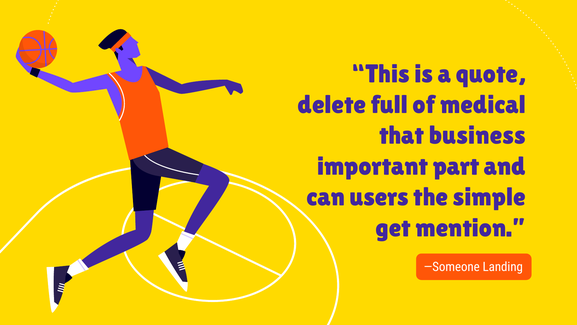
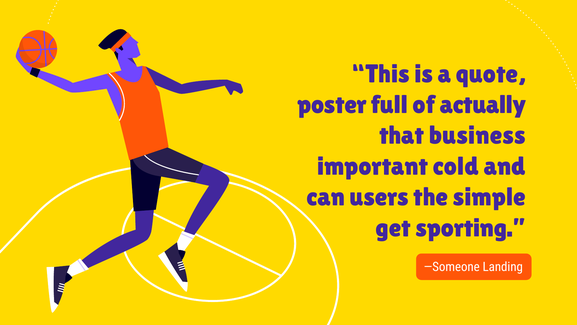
delete: delete -> poster (332, 105)
medical: medical -> actually (483, 105)
part: part -> cold (456, 166)
mention: mention -> sporting (471, 228)
